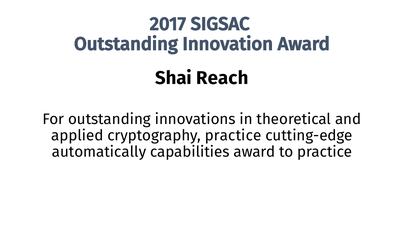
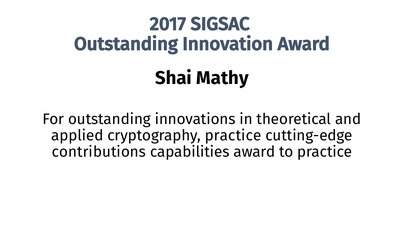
Reach: Reach -> Mathy (222, 78)
automatically: automatically -> contributions (99, 152)
